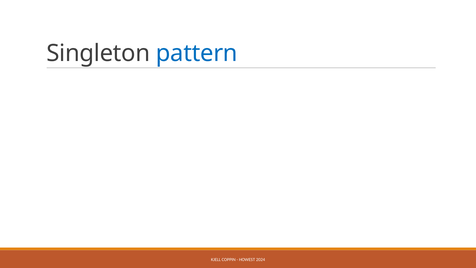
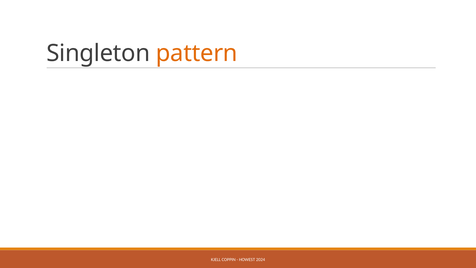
pattern colour: blue -> orange (197, 53)
